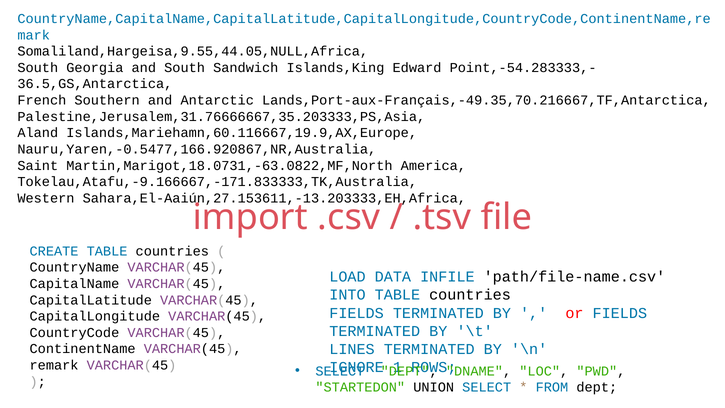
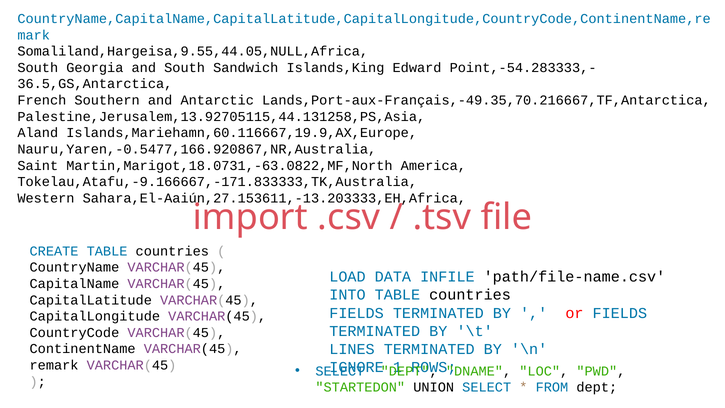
Palestine,Jerusalem,31.76666667,35.203333,PS,Asia: Palestine,Jerusalem,31.76666667,35.203333,PS,Asia -> Palestine,Jerusalem,13.92705115,44.131258,PS,Asia (221, 117)
